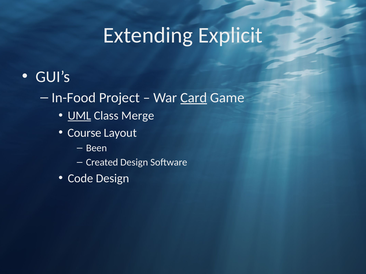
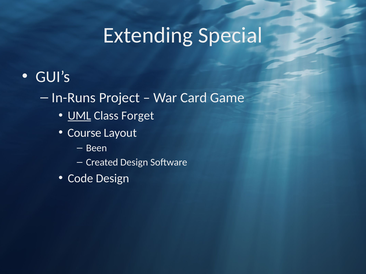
Explicit: Explicit -> Special (230, 35)
In-Food: In-Food -> In-Runs (74, 98)
Card underline: present -> none (194, 98)
Merge: Merge -> Forget (138, 116)
